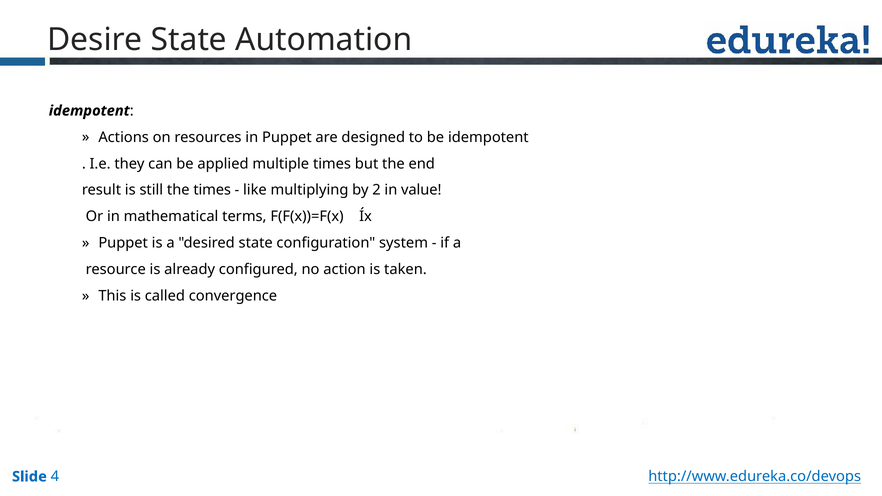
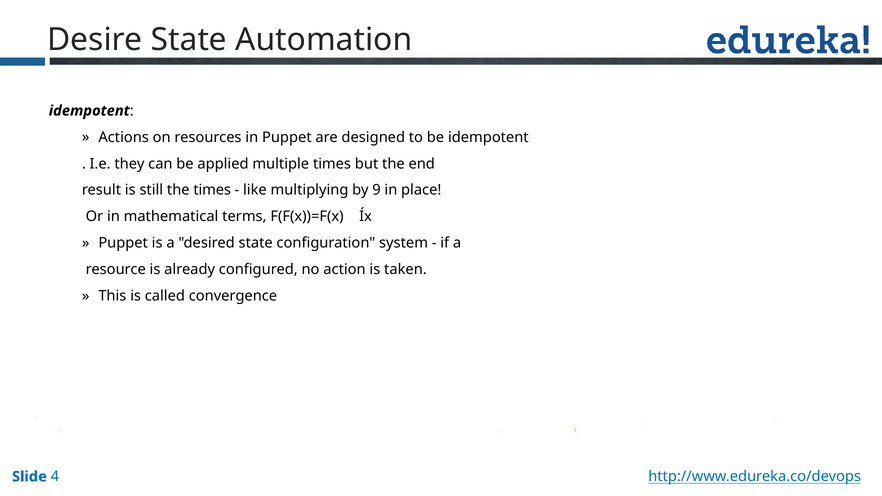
2: 2 -> 9 (377, 190)
value: value -> place (421, 190)
